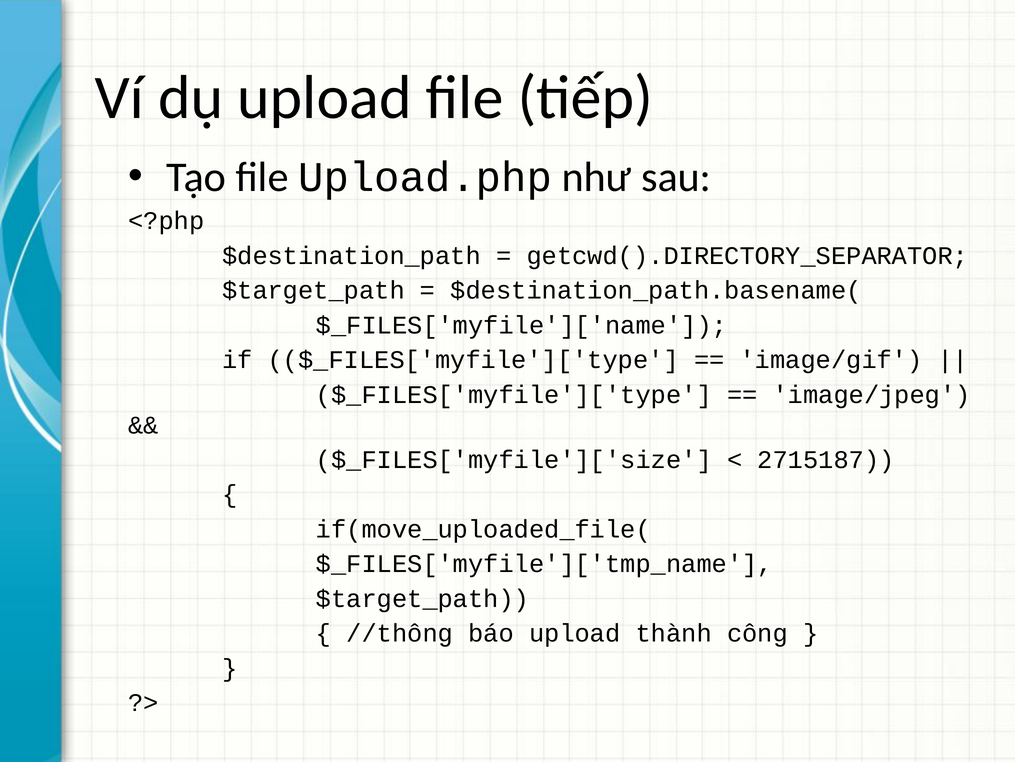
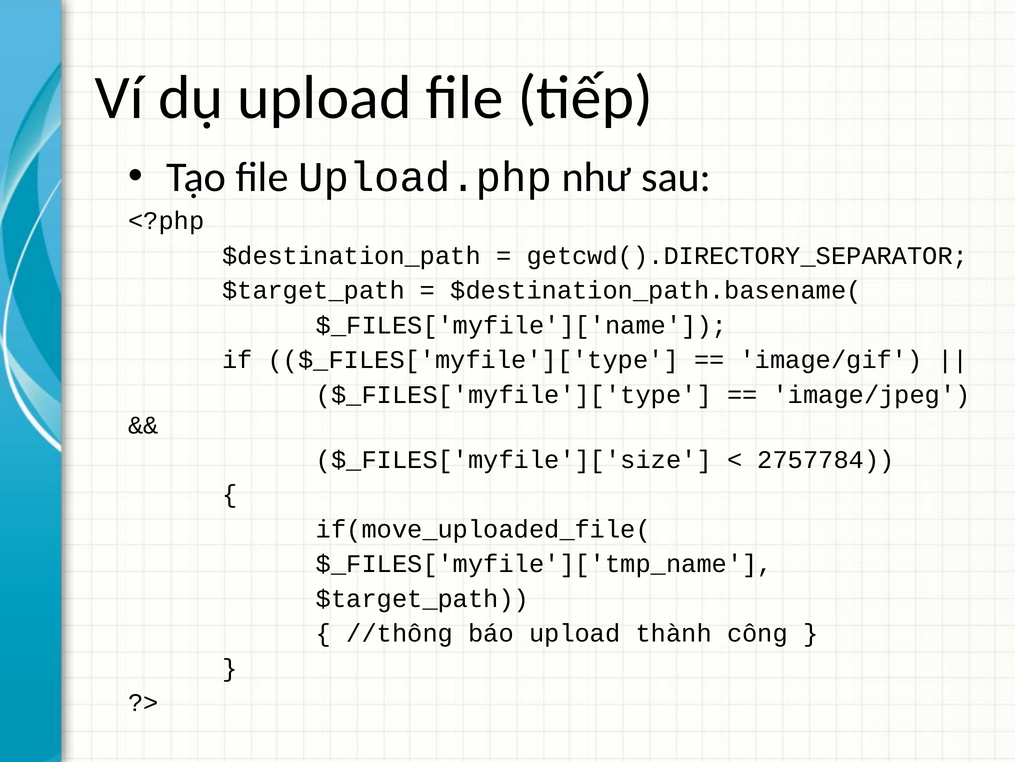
2715187: 2715187 -> 2757784 (826, 459)
